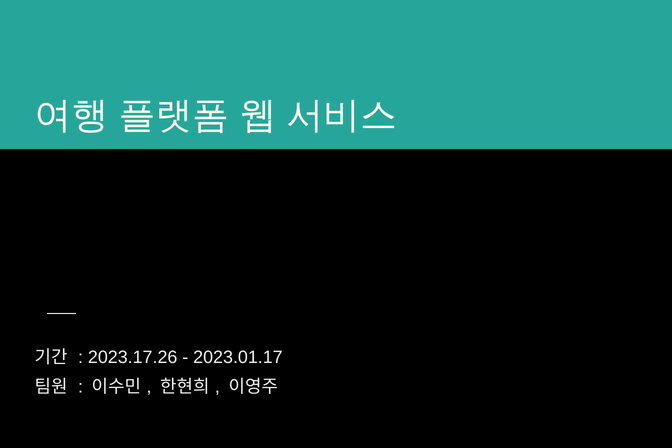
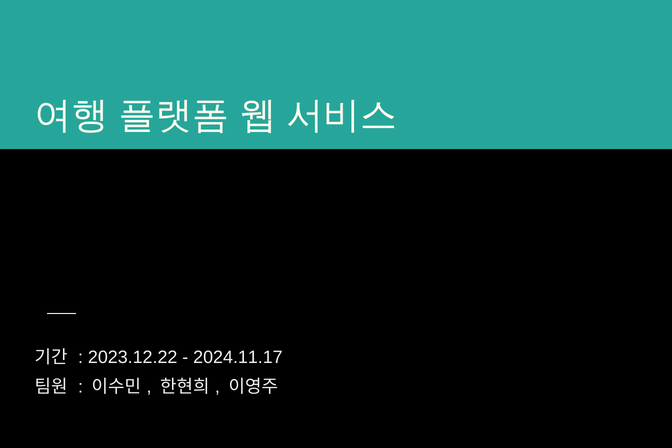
2023.17.26: 2023.17.26 -> 2023.12.22 (133, 357)
2023.01.17: 2023.01.17 -> 2024.11.17 (238, 357)
